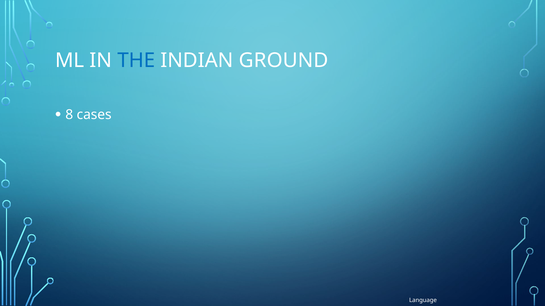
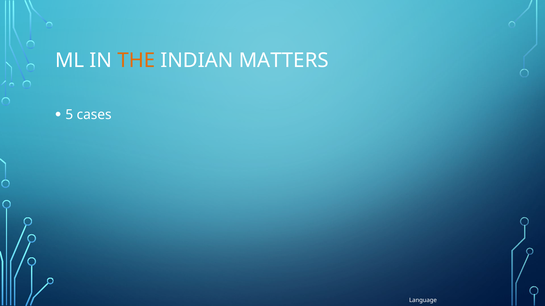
THE colour: blue -> orange (136, 61)
GROUND: GROUND -> MATTERS (284, 61)
8: 8 -> 5 (69, 115)
